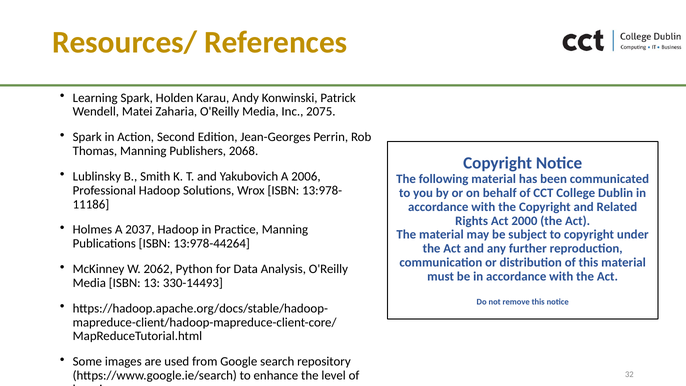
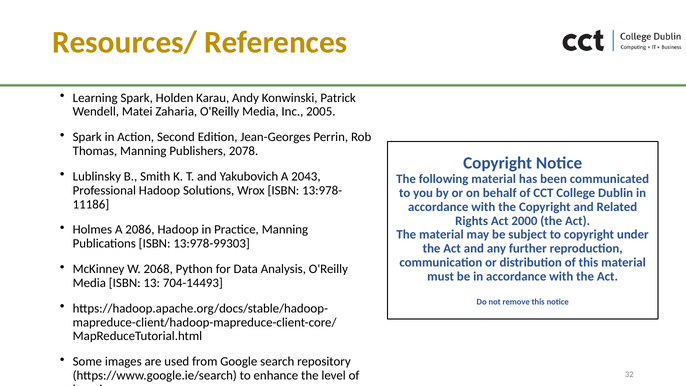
2075: 2075 -> 2005 (321, 112)
2068: 2068 -> 2078 (244, 151)
2006: 2006 -> 2043 (306, 176)
2037: 2037 -> 2086 (140, 230)
13:978-44264: 13:978-44264 -> 13:978-99303 (212, 244)
2062: 2062 -> 2068 (158, 269)
330-14493: 330-14493 -> 704-14493 (193, 283)
